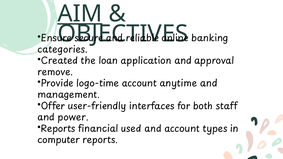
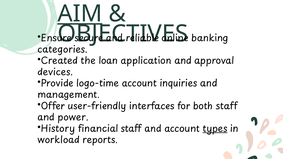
remove: remove -> devices (55, 72)
anytime: anytime -> inquiries (178, 84)
Reports: Reports -> History (58, 129)
financial used: used -> staff (131, 129)
types underline: none -> present (215, 129)
computer: computer -> workload (59, 140)
